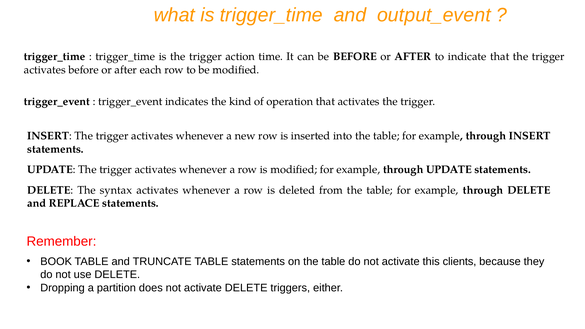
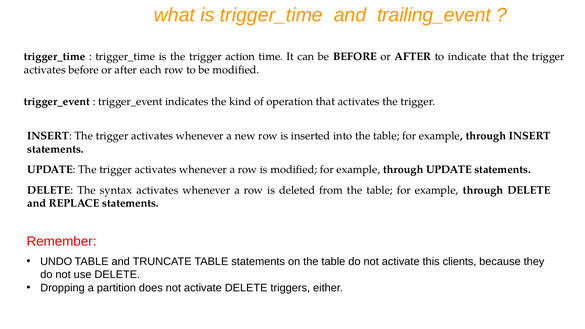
output_event: output_event -> trailing_event (434, 15)
BOOK: BOOK -> UNDO (56, 262)
